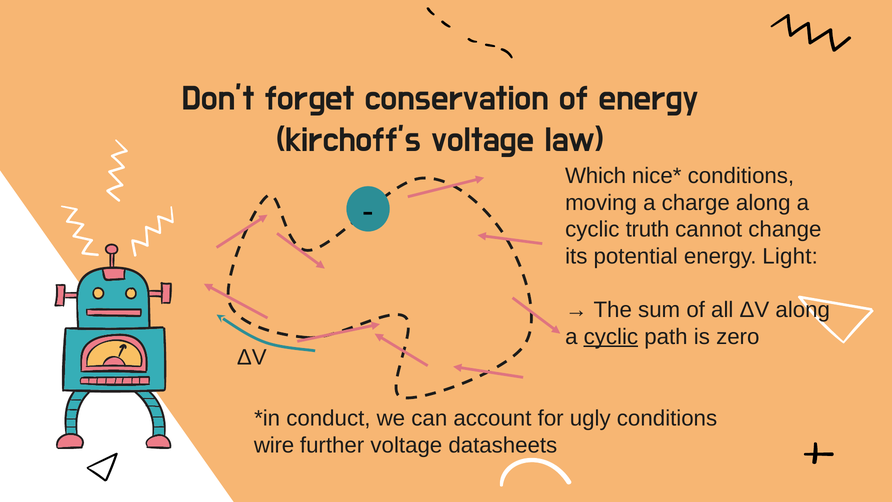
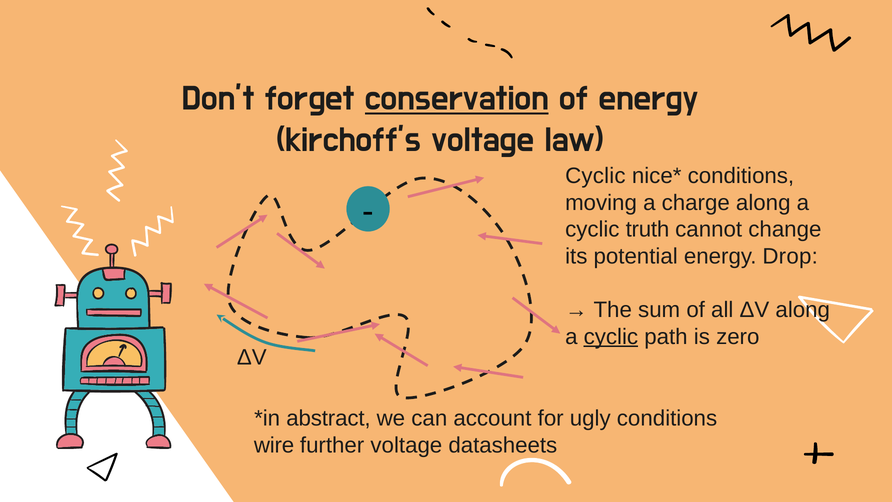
conservation underline: none -> present (457, 98)
Which: Which -> Cyclic (595, 176)
Light: Light -> Drop (790, 256)
conduct: conduct -> abstract (328, 418)
